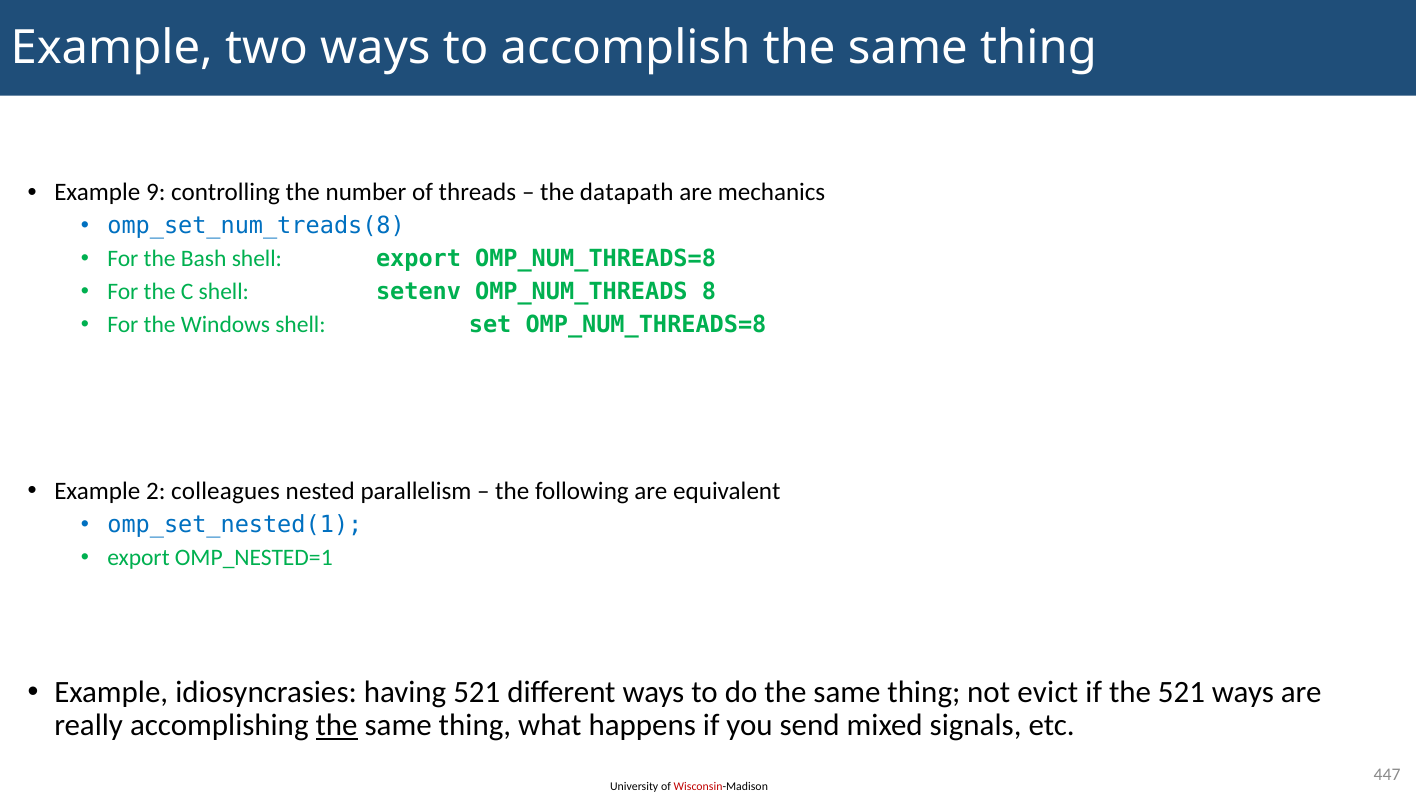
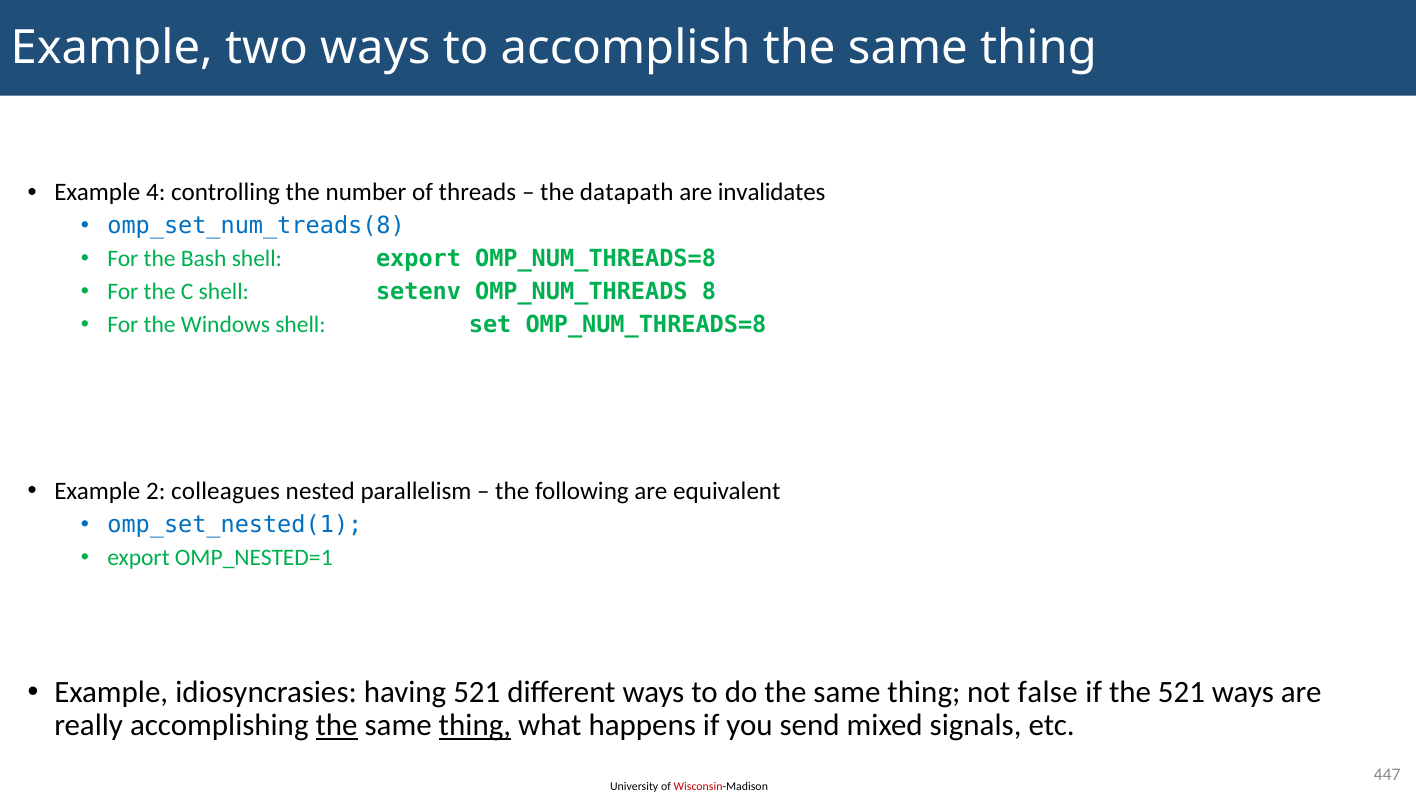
9: 9 -> 4 (156, 192)
mechanics: mechanics -> invalidates (772, 192)
evict: evict -> false (1048, 692)
thing underline: none -> present (475, 725)
